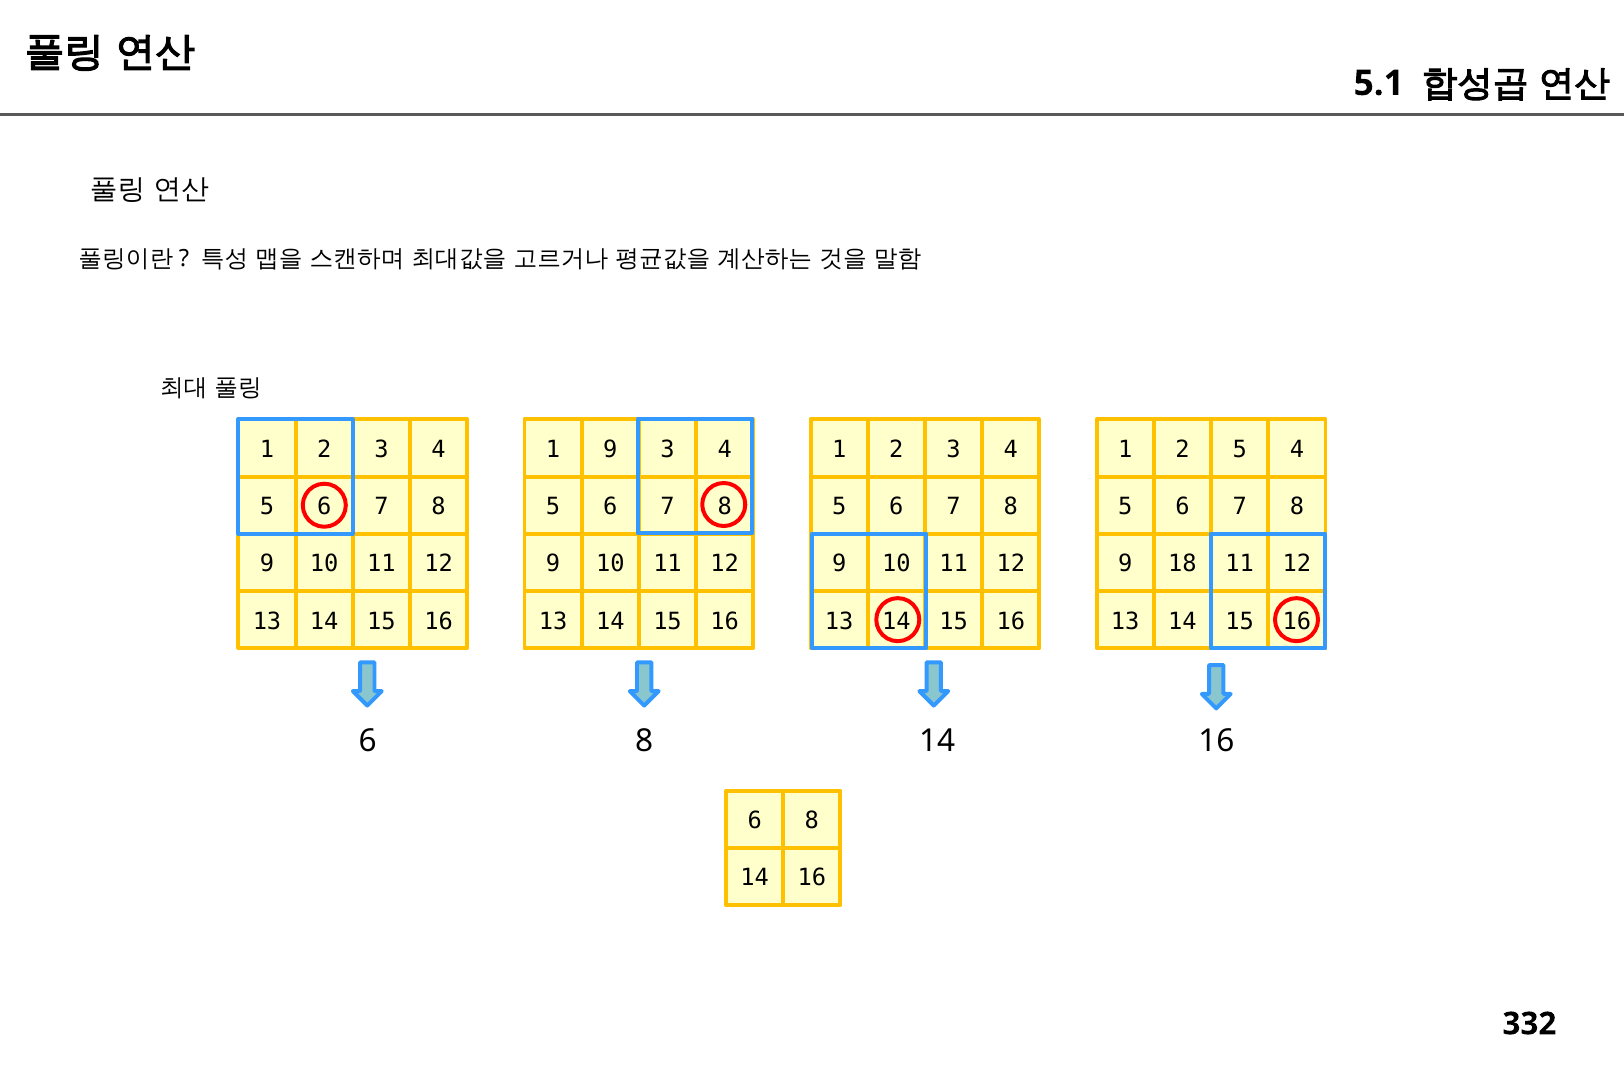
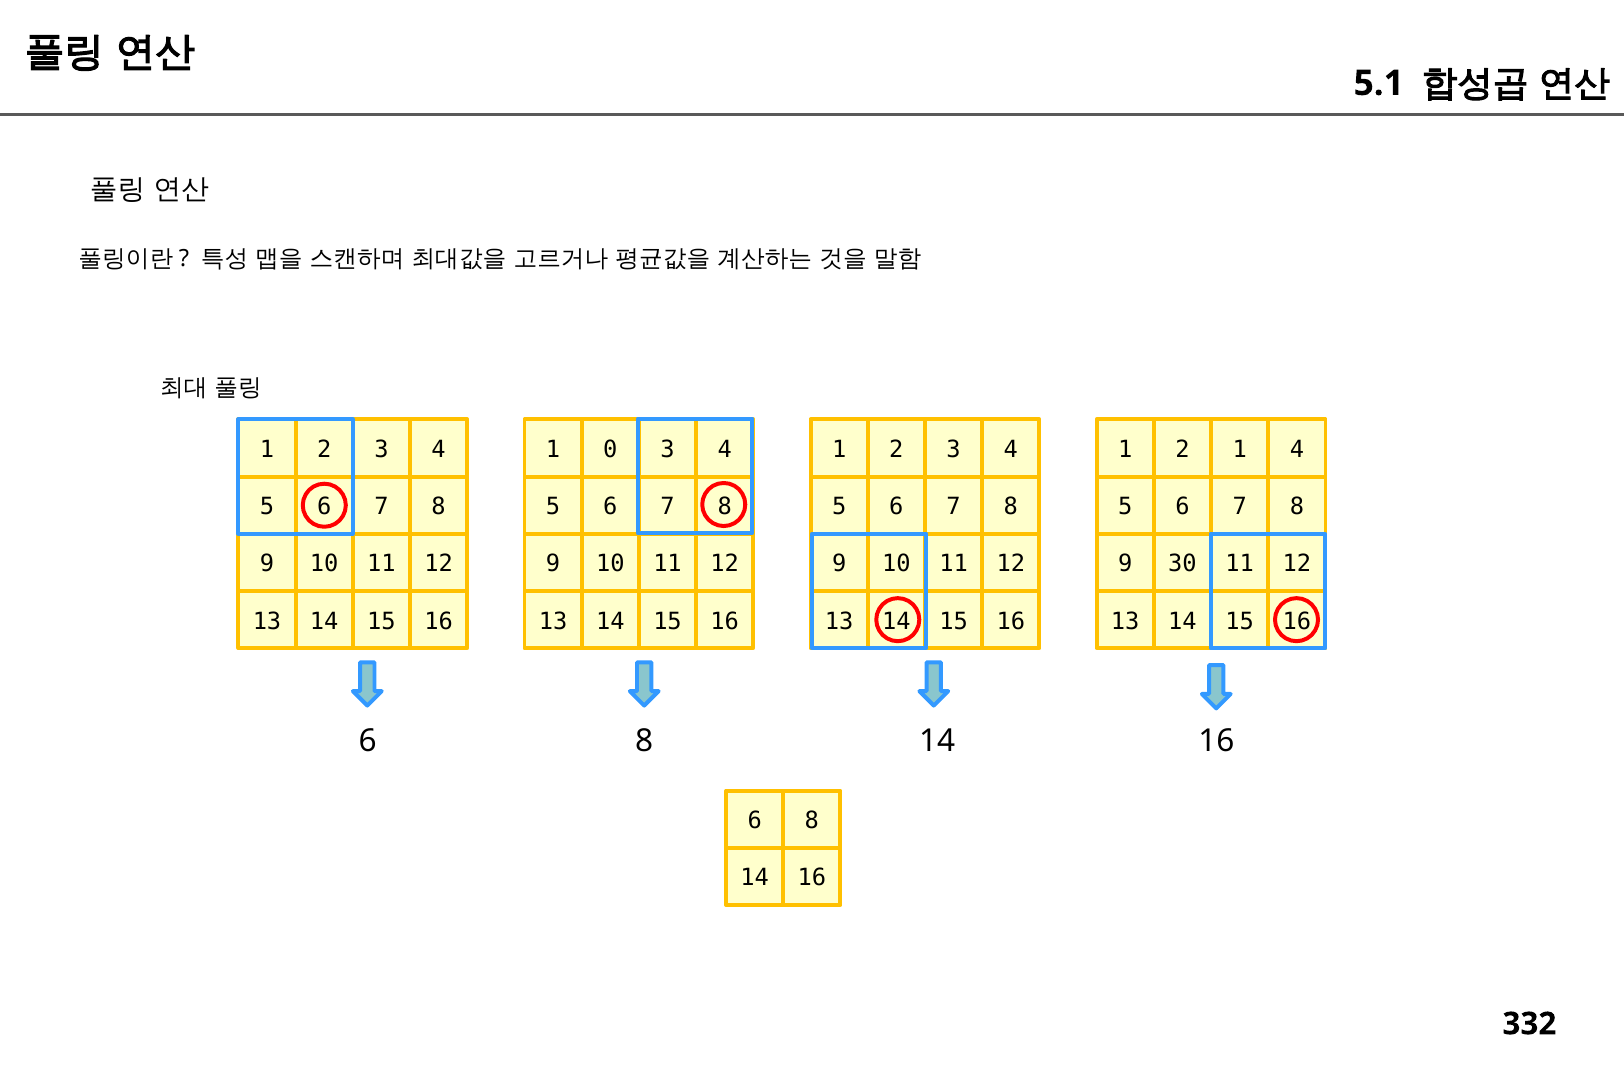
1 9: 9 -> 0 (610, 449)
2 5: 5 -> 1 (1240, 449)
18: 18 -> 30 (1182, 564)
